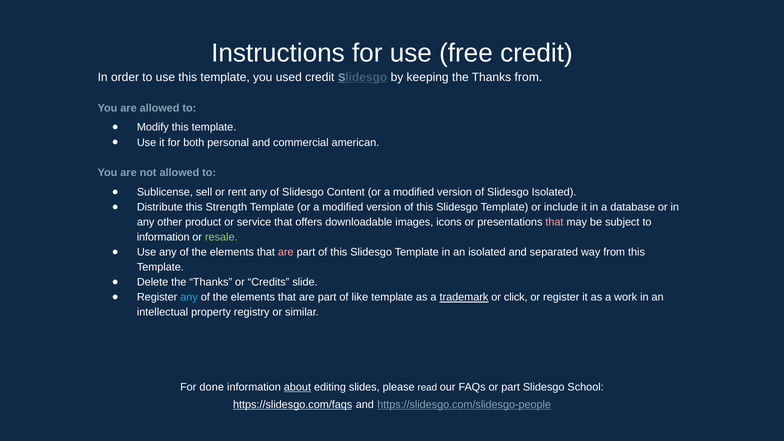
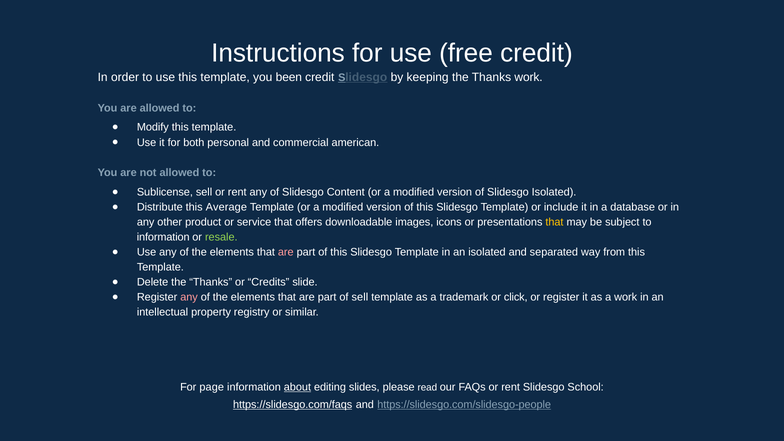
used: used -> been (289, 77)
Thanks from: from -> work (529, 77)
Strength: Strength -> Average (226, 207)
that colour: pink -> yellow (554, 222)
any colour: light blue -> pink (189, 297)
of like: like -> sell (360, 297)
trademark underline: present -> none (464, 297)
done: done -> page (212, 387)
FAQs or part: part -> rent (511, 387)
